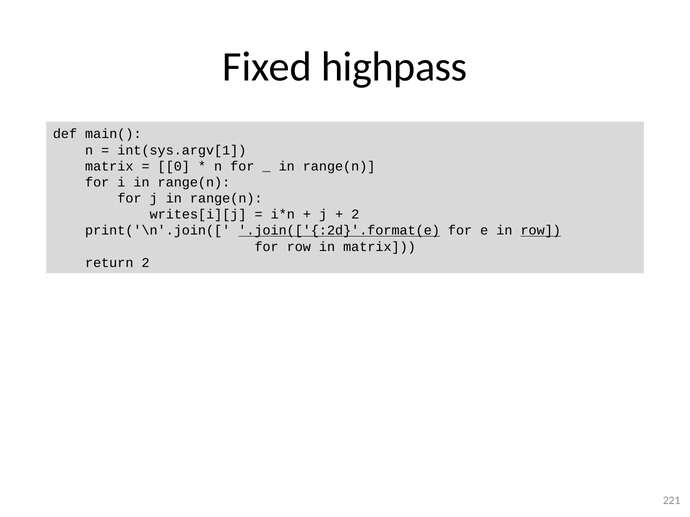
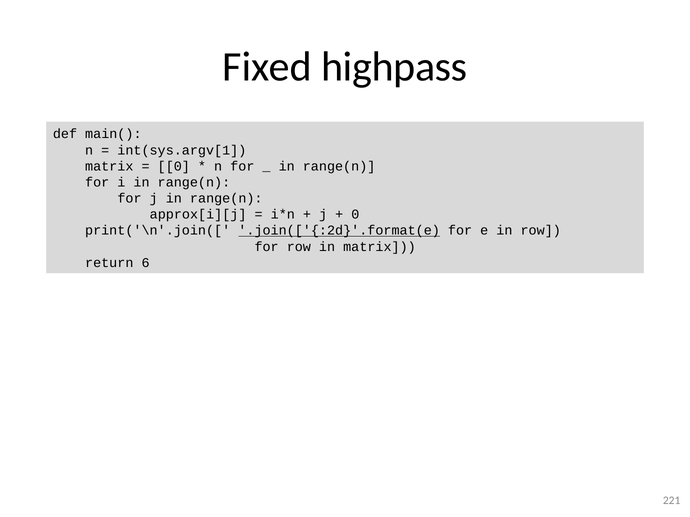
writes[i][j: writes[i][j -> approx[i][j (198, 215)
2: 2 -> 0 (355, 215)
row underline: present -> none (541, 231)
return 2: 2 -> 6 (146, 263)
